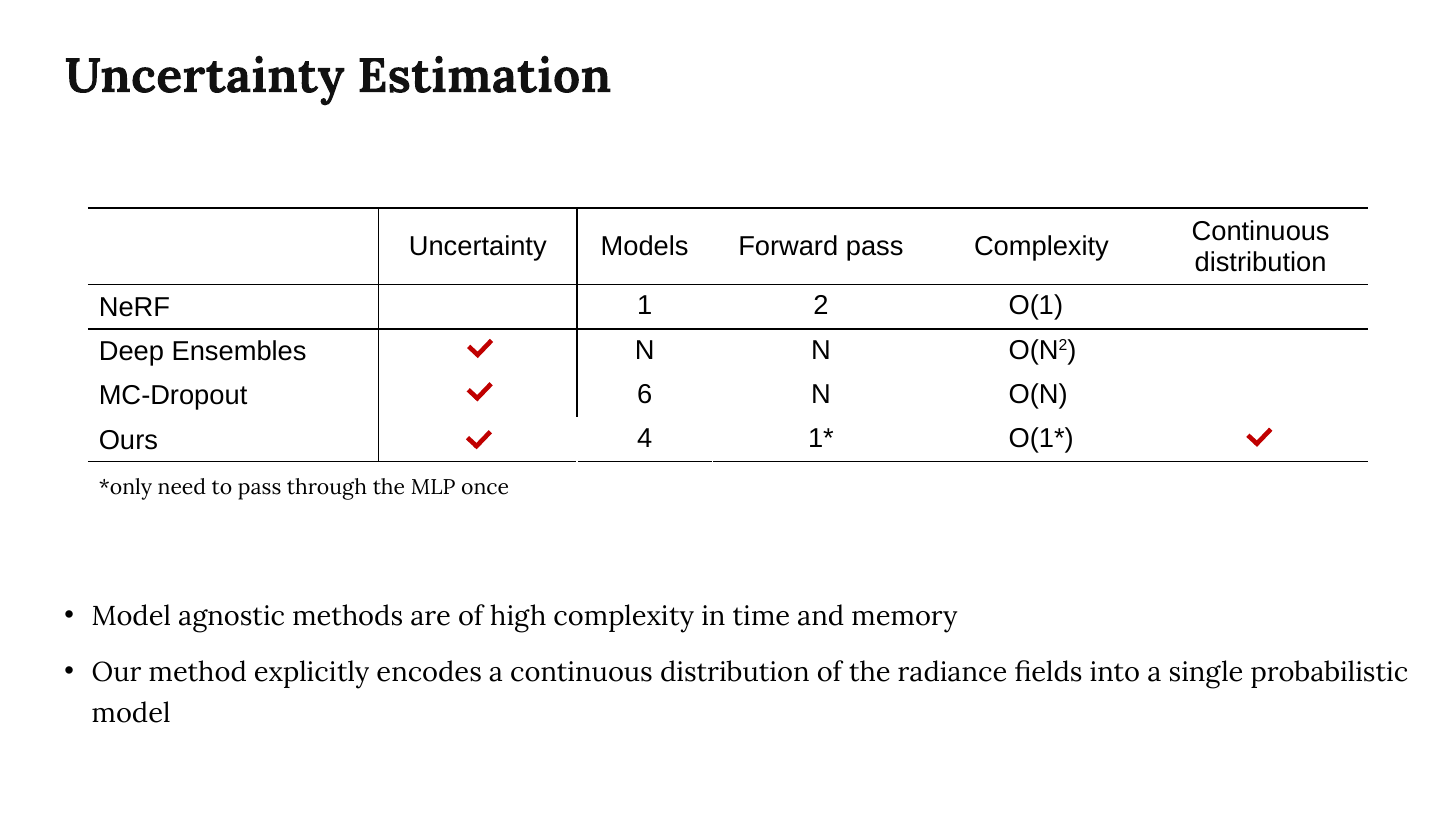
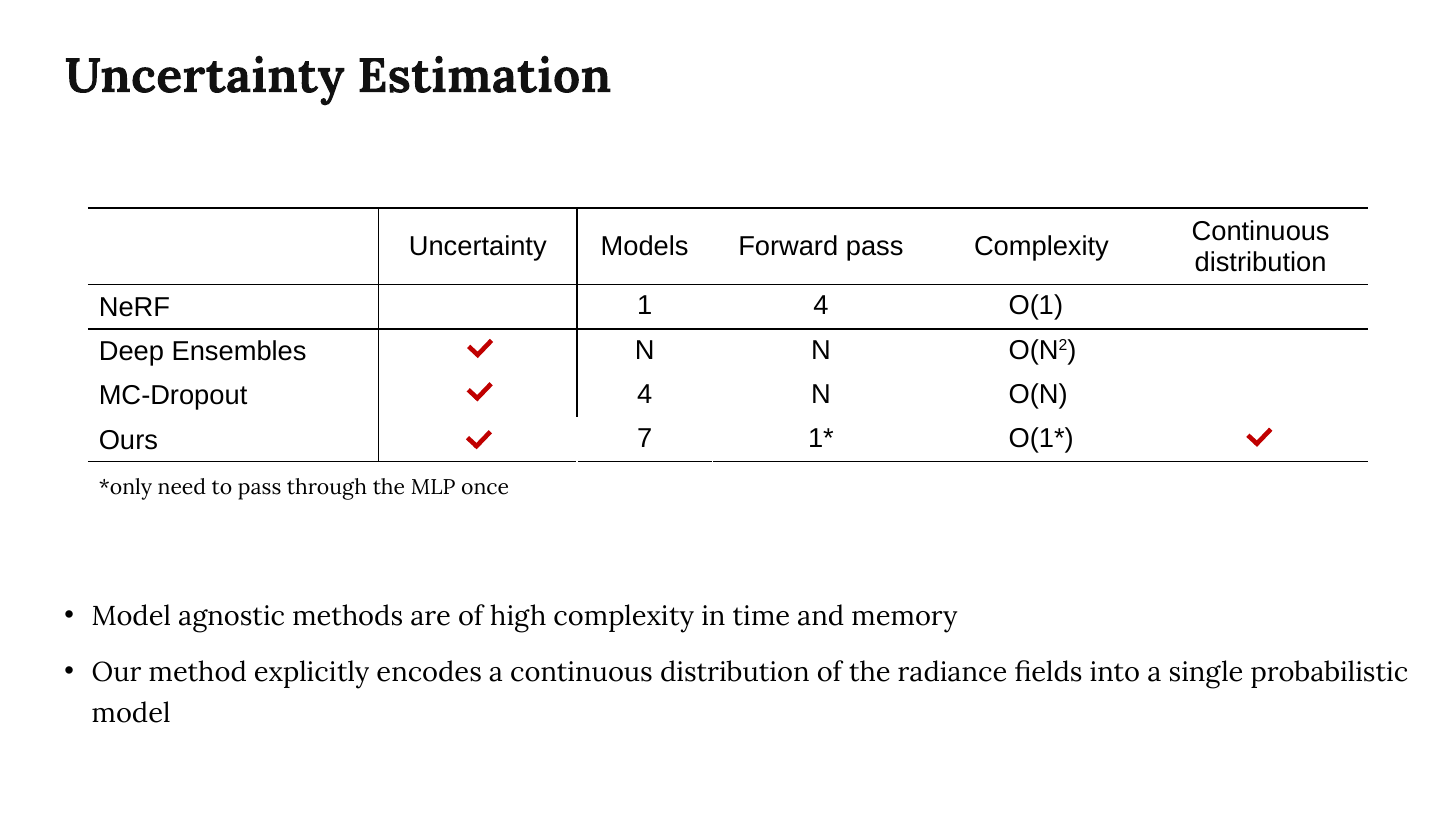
1 2: 2 -> 4 (821, 306)
MC-Dropout 6: 6 -> 4 (645, 394)
4: 4 -> 7 (645, 439)
